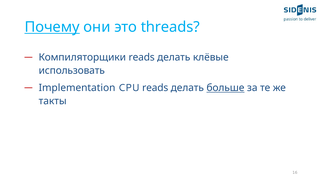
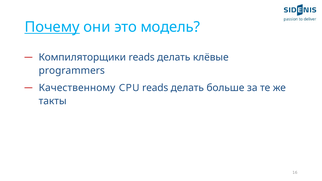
threads: threads -> модель (170, 27)
использовать: использовать -> programmers (72, 71)
Implementation: Implementation -> Качественному (77, 88)
больше underline: present -> none (225, 88)
